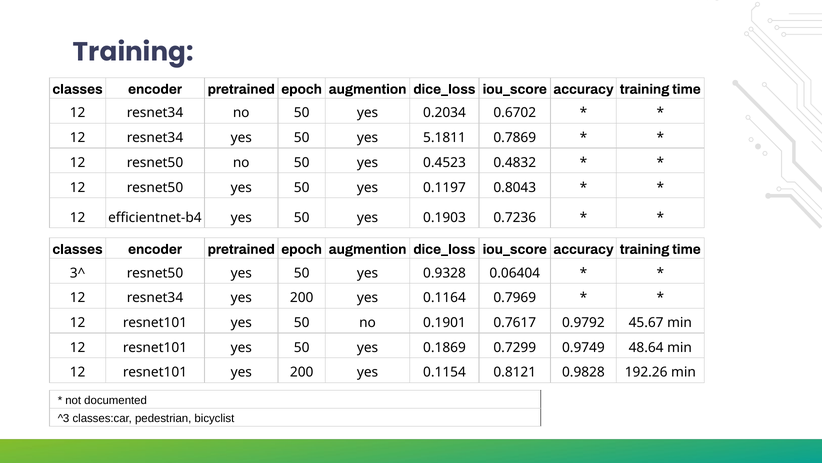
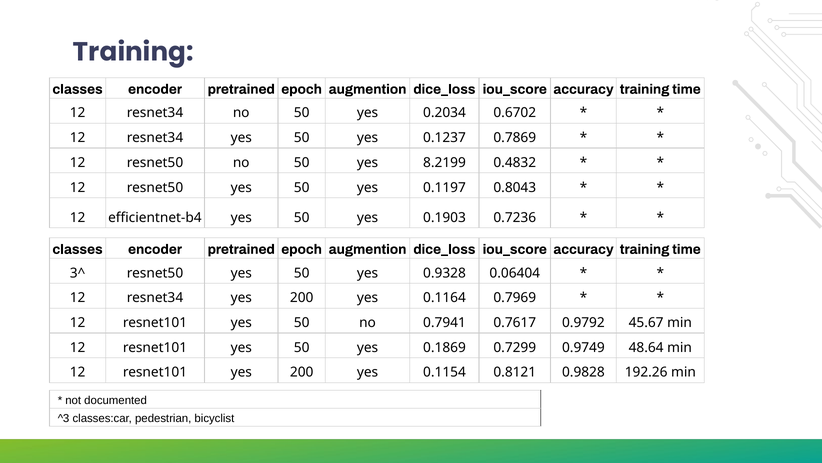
5.1811: 5.1811 -> 0.1237 (444, 138)
0.4523: 0.4523 -> 8.2199 (444, 162)
0.1901: 0.1901 -> 0.7941 (444, 322)
